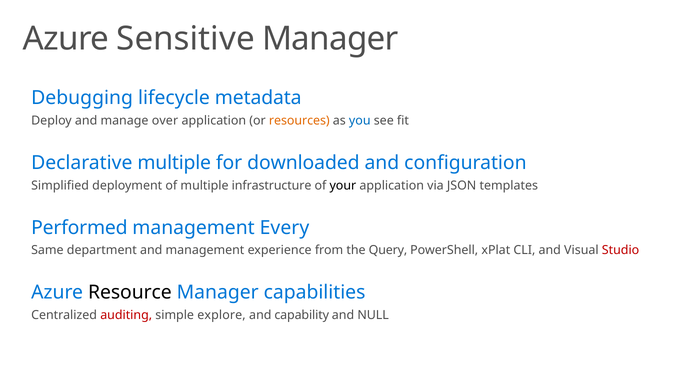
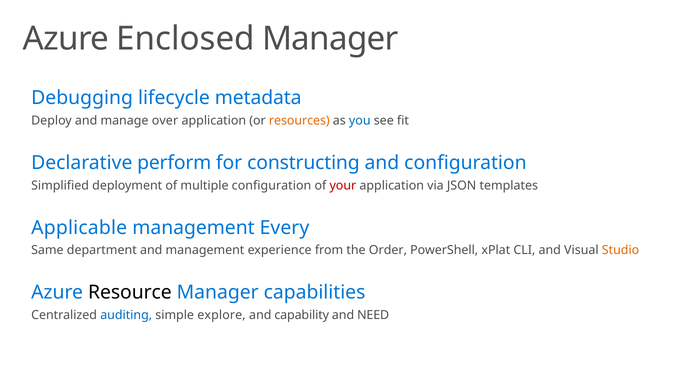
Sensitive: Sensitive -> Enclosed (186, 39)
Declarative multiple: multiple -> perform (174, 163)
downloaded: downloaded -> constructing (303, 163)
multiple infrastructure: infrastructure -> configuration (272, 185)
your colour: black -> red (343, 185)
Performed: Performed -> Applicable (79, 228)
Query: Query -> Order (388, 250)
Studio colour: red -> orange (621, 250)
auditing colour: red -> blue (126, 315)
NULL: NULL -> NEED (373, 315)
